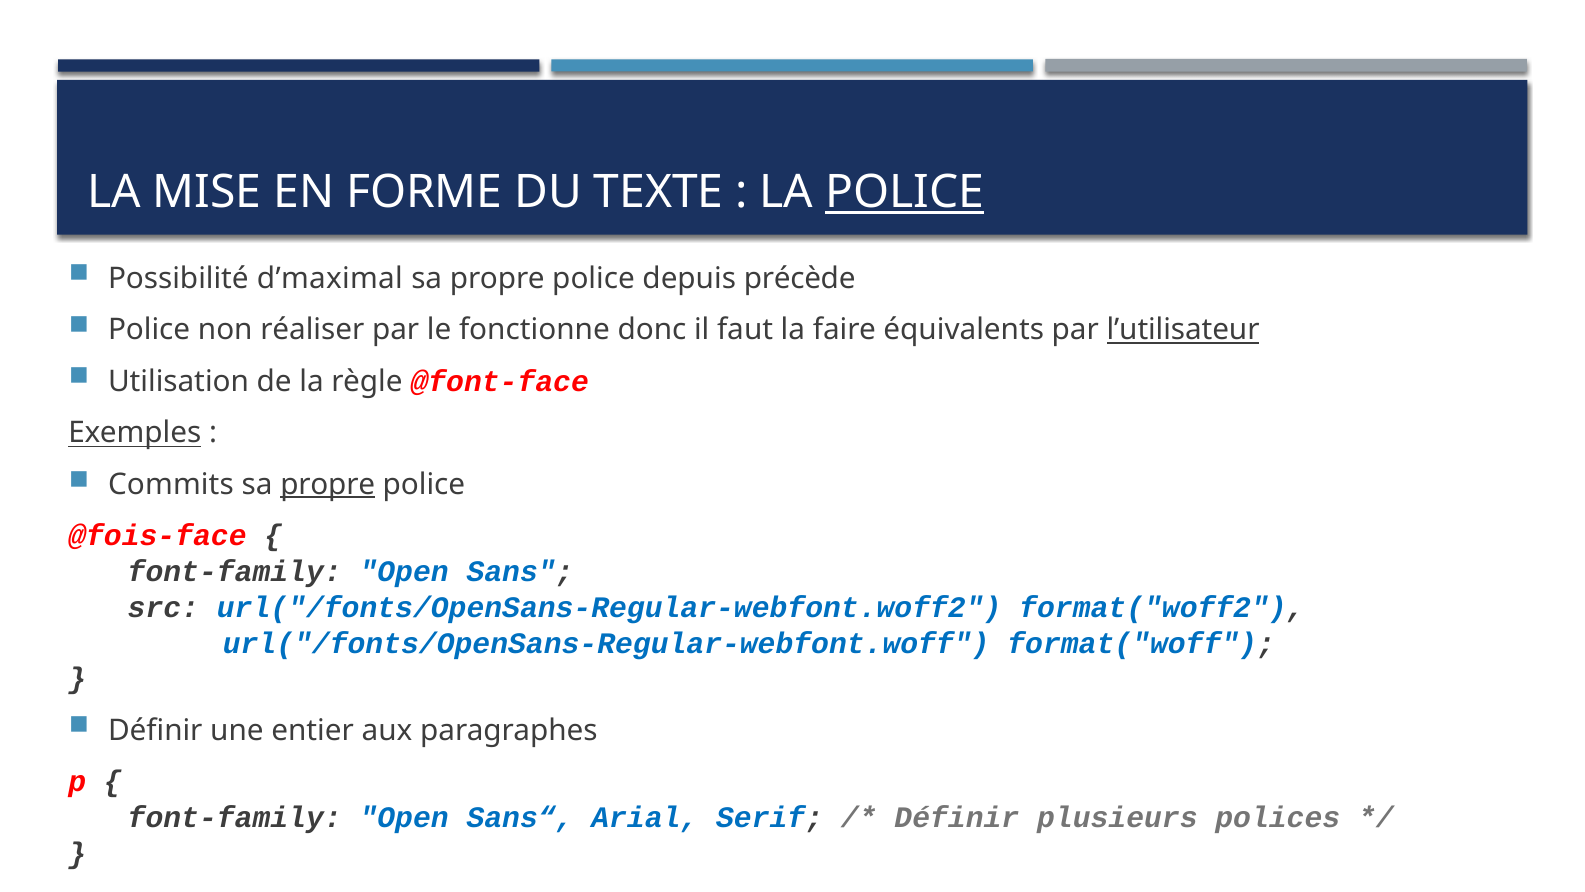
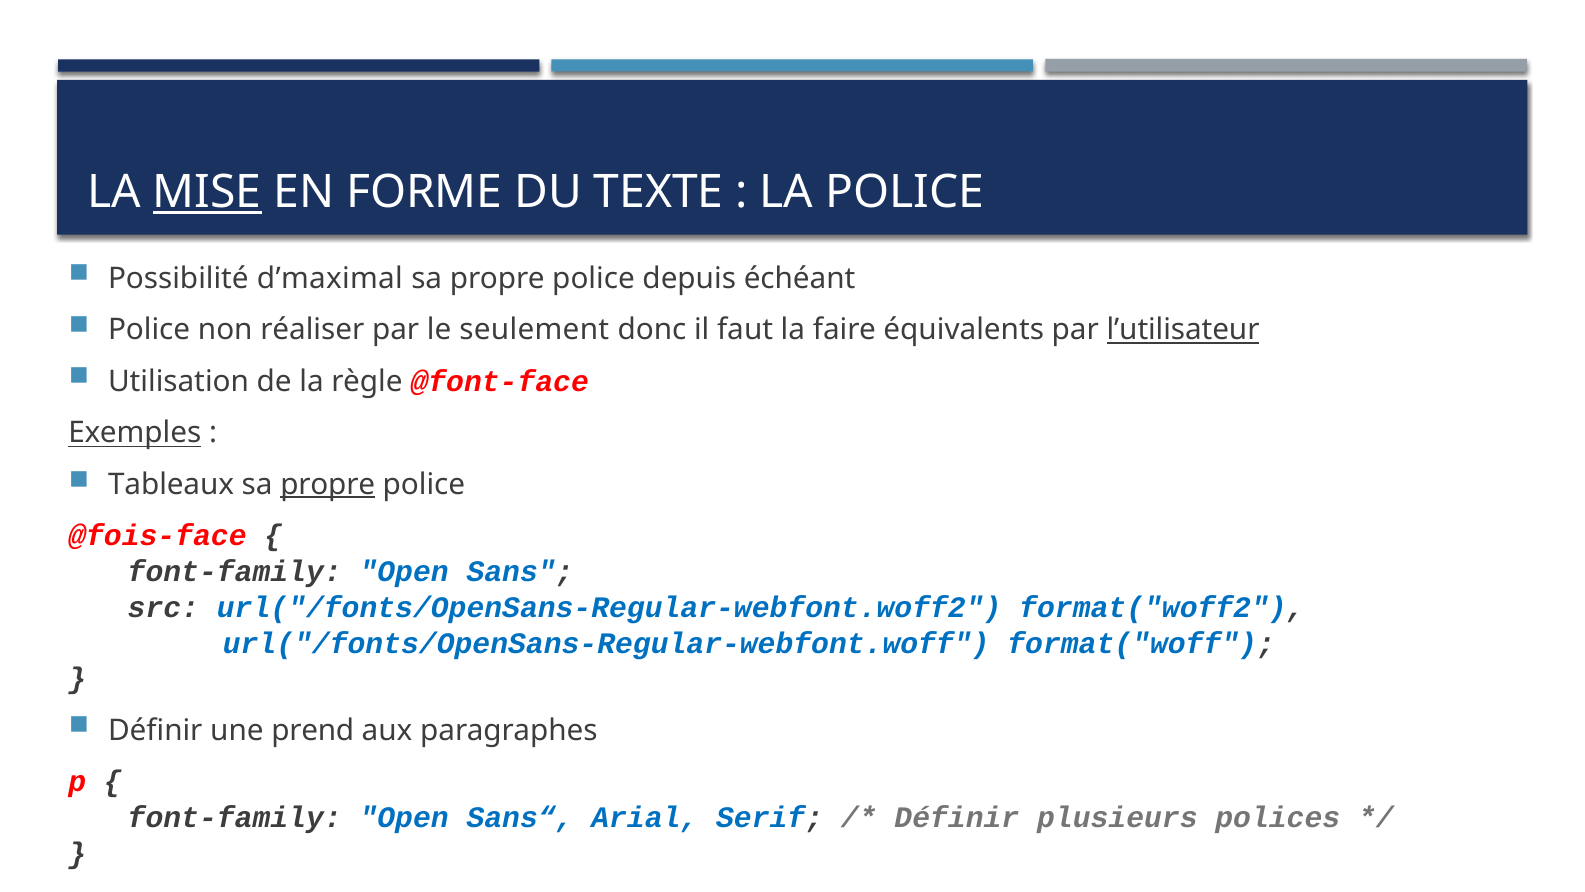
MISE underline: none -> present (207, 193)
POLICE underline: present -> none (905, 193)
précède: précède -> échéant (800, 278)
fonctionne: fonctionne -> seulement (534, 330)
Commits: Commits -> Tableaux (171, 484)
entier: entier -> prend (313, 730)
